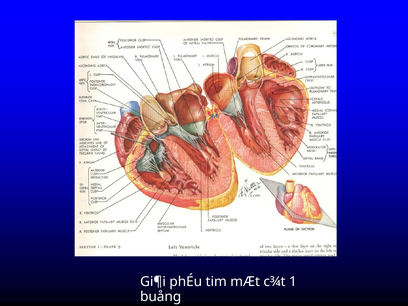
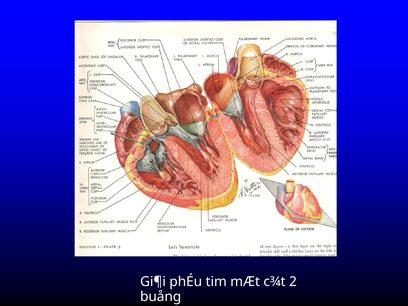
1: 1 -> 2 (293, 282)
